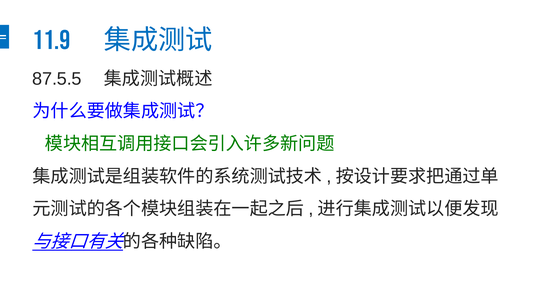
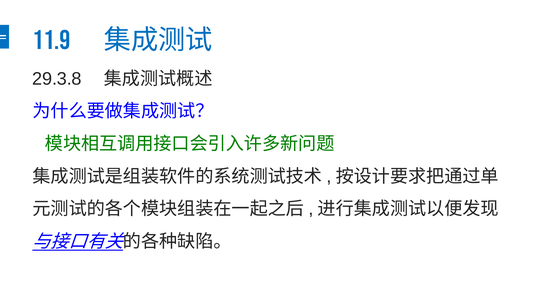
87.5.5: 87.5.5 -> 29.3.8 (57, 79)
